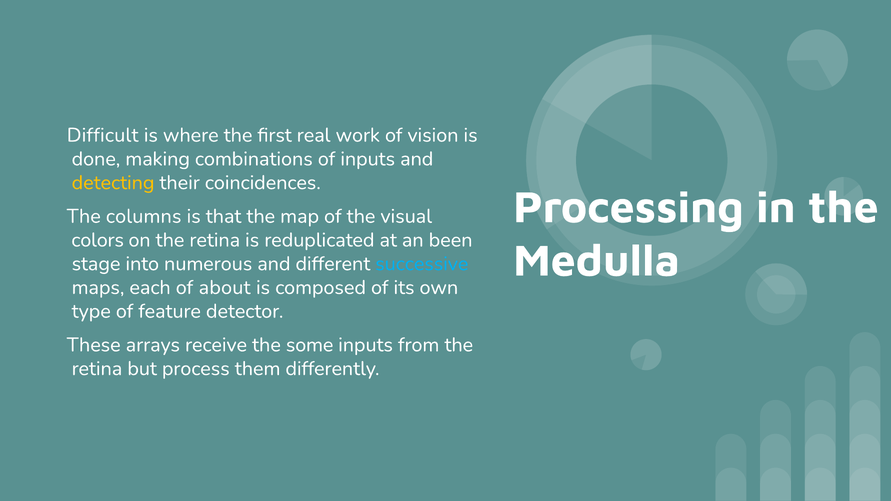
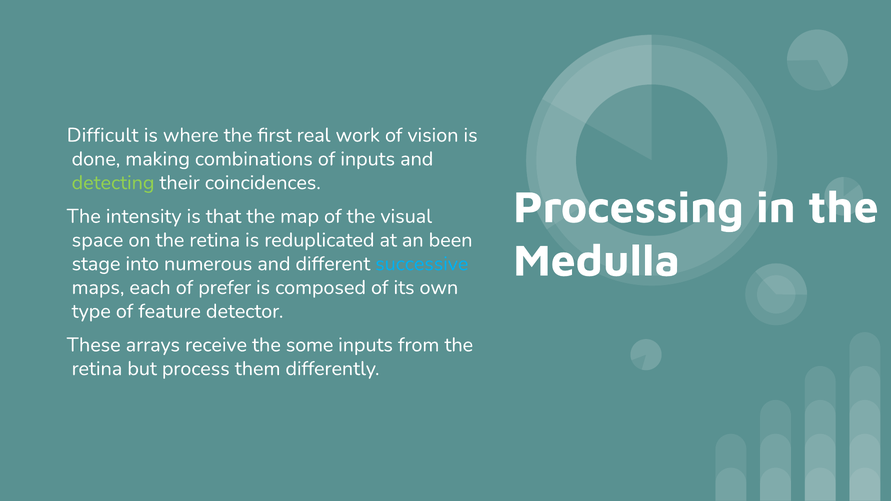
detecting colour: yellow -> light green (113, 183)
columns: columns -> intensity (144, 216)
colors: colors -> space (97, 240)
about: about -> prefer (225, 288)
